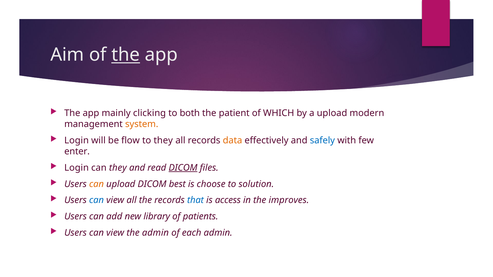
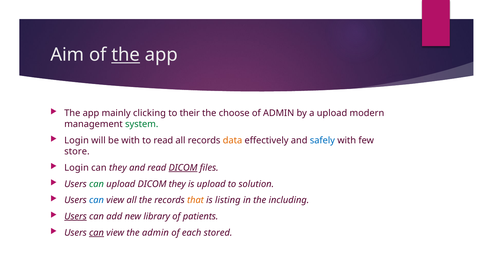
both: both -> their (190, 113)
patient: patient -> choose (234, 113)
of WHICH: WHICH -> ADMIN (279, 113)
system colour: orange -> green (142, 124)
be flow: flow -> with (131, 141)
to they: they -> read (163, 141)
enter: enter -> store (77, 152)
can colour: orange -> green (97, 184)
DICOM best: best -> they (177, 184)
is choose: choose -> upload (211, 184)
that colour: blue -> orange (195, 200)
access: access -> listing (228, 200)
improves: improves -> including (289, 200)
Users underline: none -> present (76, 217)
can underline: none -> present (97, 233)
each admin: admin -> stored (218, 233)
